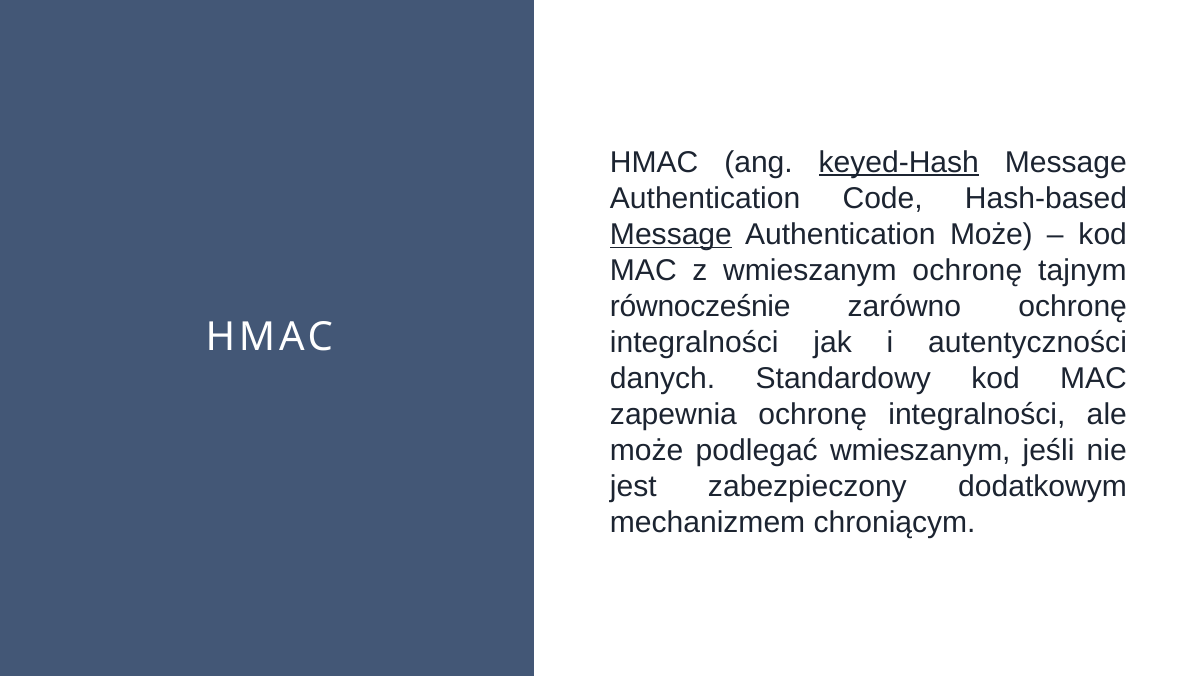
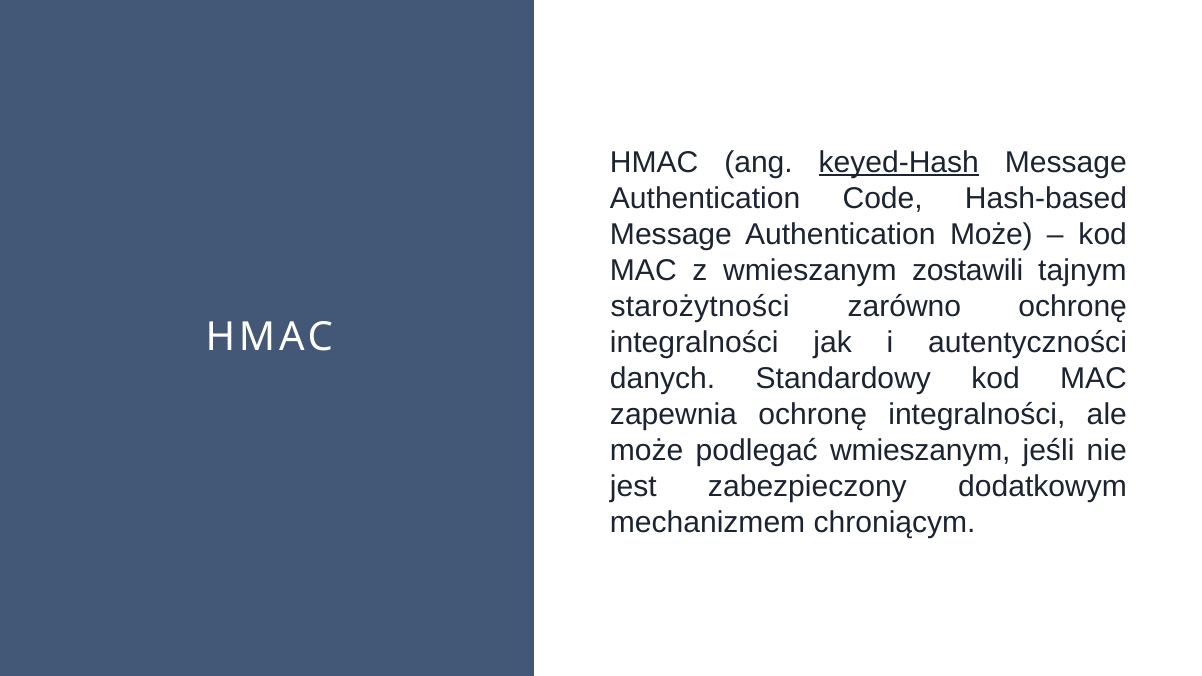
Message underline: present -> none (671, 235)
wmieszanym ochronę: ochronę -> zostawili (968, 271)
równocześnie: równocześnie -> starożytności (700, 307)
